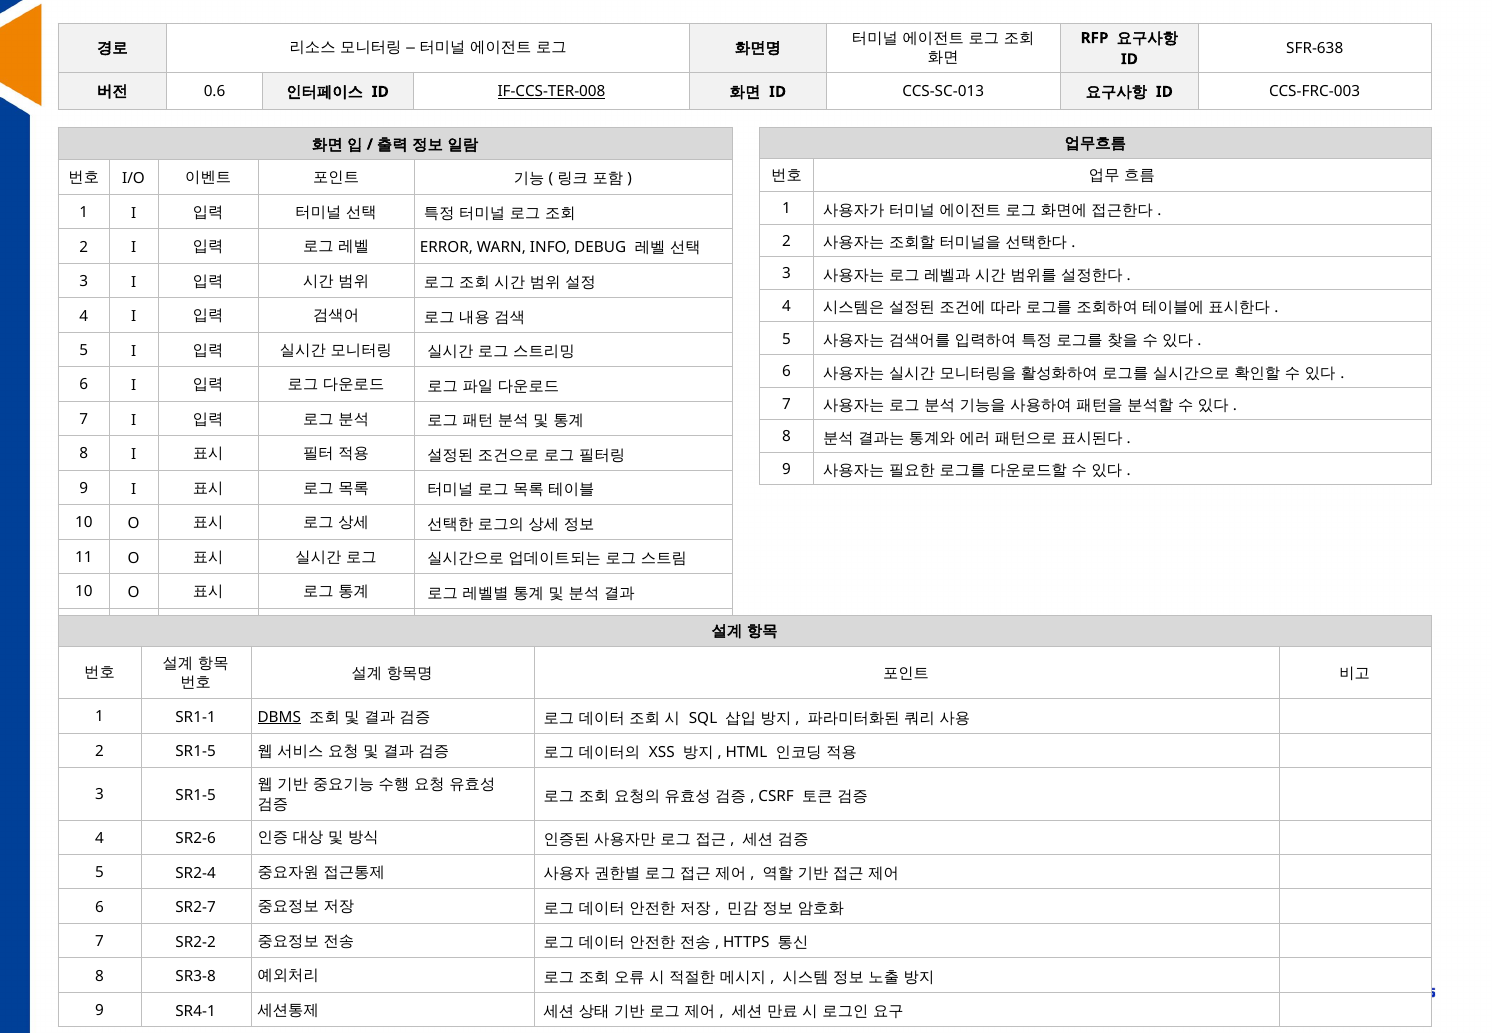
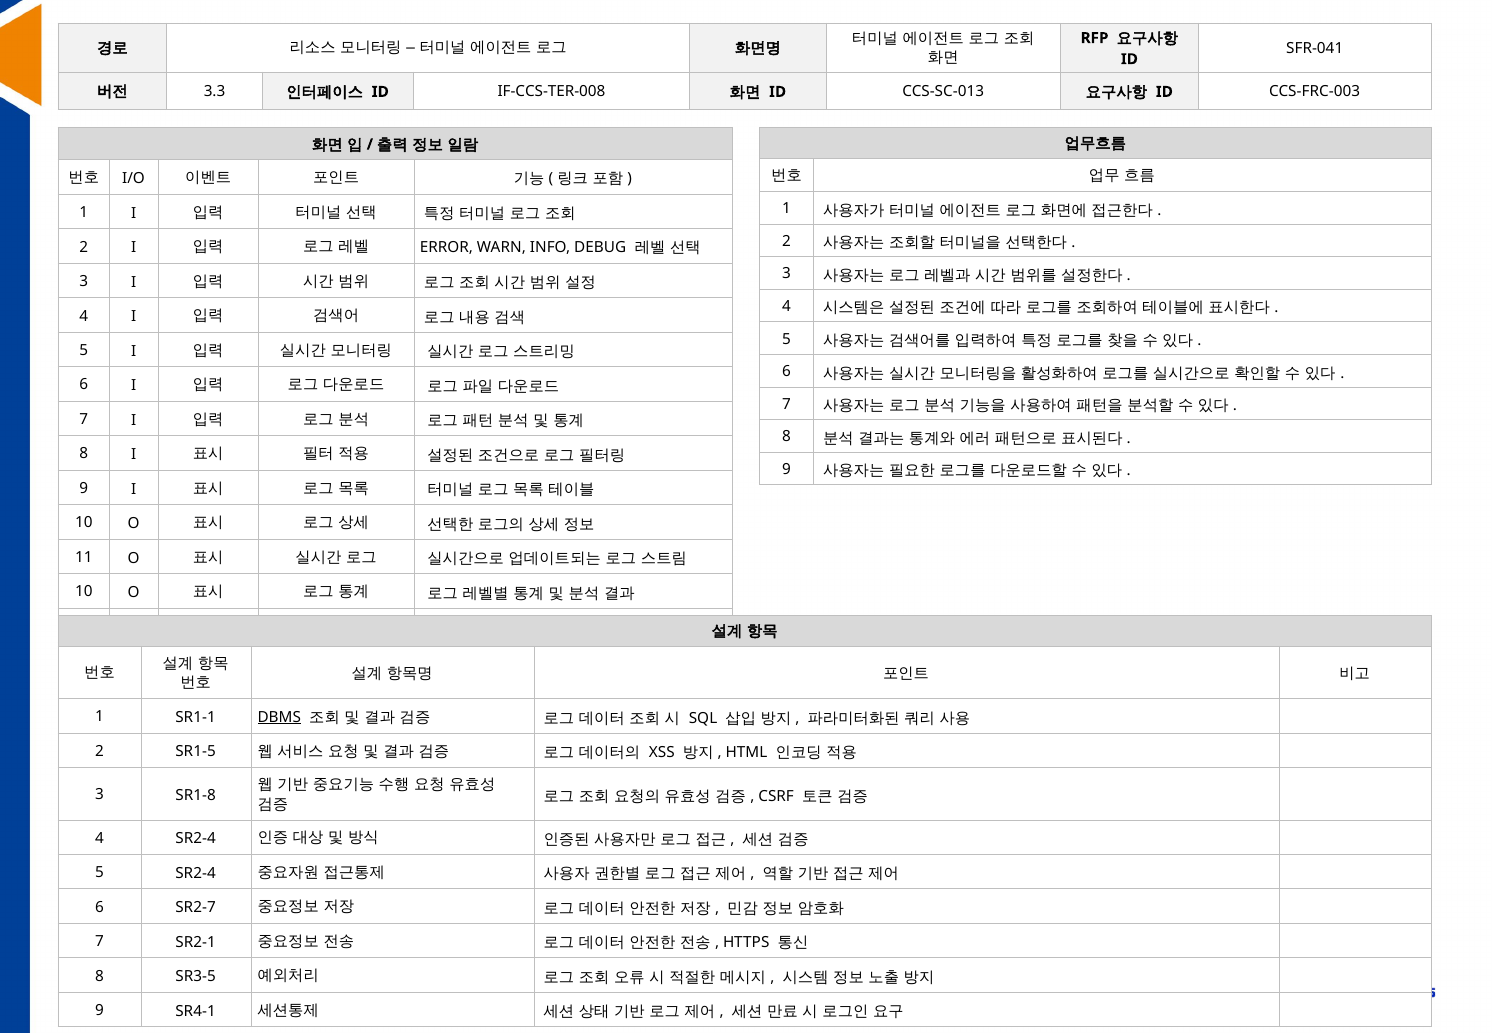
SFR-638: SFR-638 -> SFR-041 (1315, 49)
0.6: 0.6 -> 3.3 (215, 92)
IF-CCS-TER-008 underline: present -> none (551, 92)
3 SR1-5: SR1-5 -> SR1-8 (196, 795)
4 SR2-6: SR2-6 -> SR2-4 (196, 839)
SR2-2: SR2-2 -> SR2-1 (196, 942)
SR3-8: SR3-8 -> SR3-5 (196, 977)
